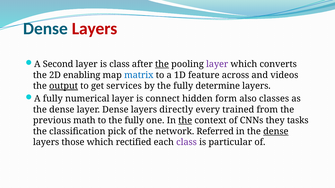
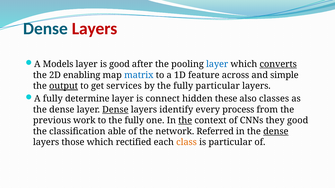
Second: Second -> Models (58, 64)
is class: class -> good (119, 64)
the underline: present -> none (162, 64)
layer colour: purple -> blue (217, 64)
converts underline: none -> present (278, 64)
videos: videos -> simple (284, 75)
fully determine: determine -> particular (218, 86)
numerical: numerical -> determine (87, 99)
form: form -> these (226, 99)
Dense underline: none -> present (115, 110)
directly: directly -> identify (176, 110)
trained: trained -> process (238, 110)
math: math -> work (84, 121)
they tasks: tasks -> good (298, 121)
pick: pick -> able (117, 132)
class colour: purple -> orange (187, 143)
